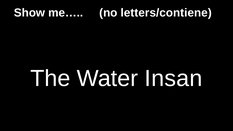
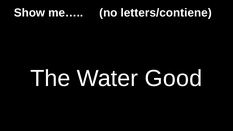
Insan: Insan -> Good (173, 78)
